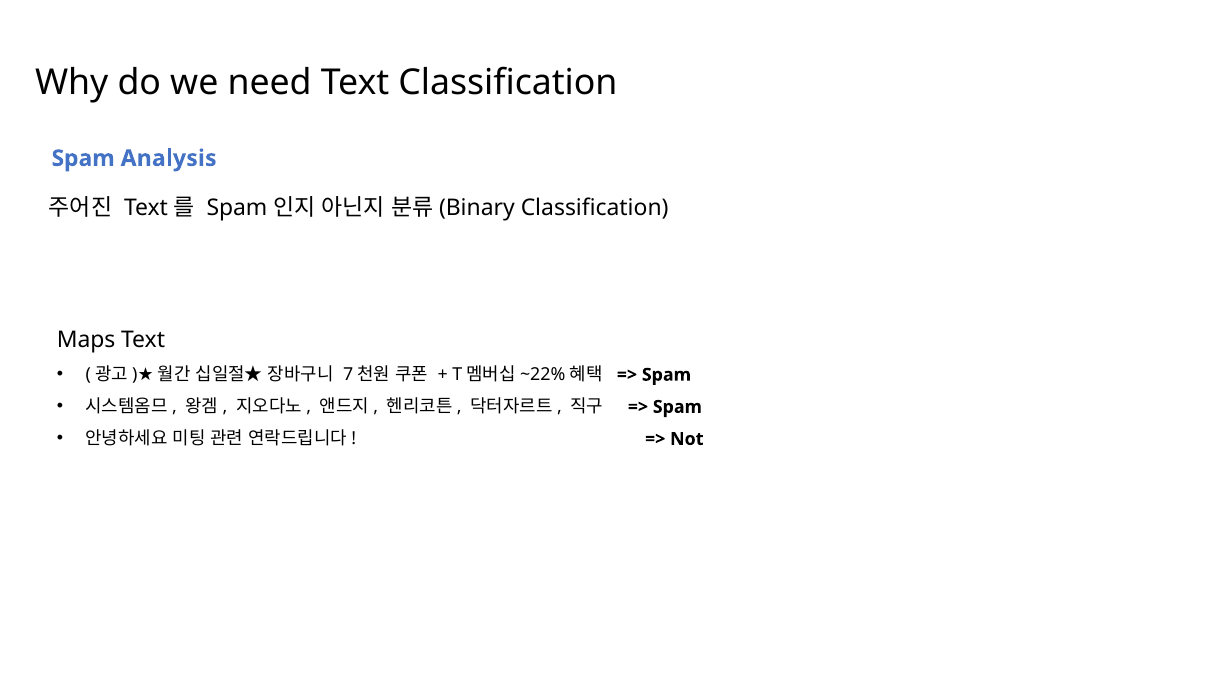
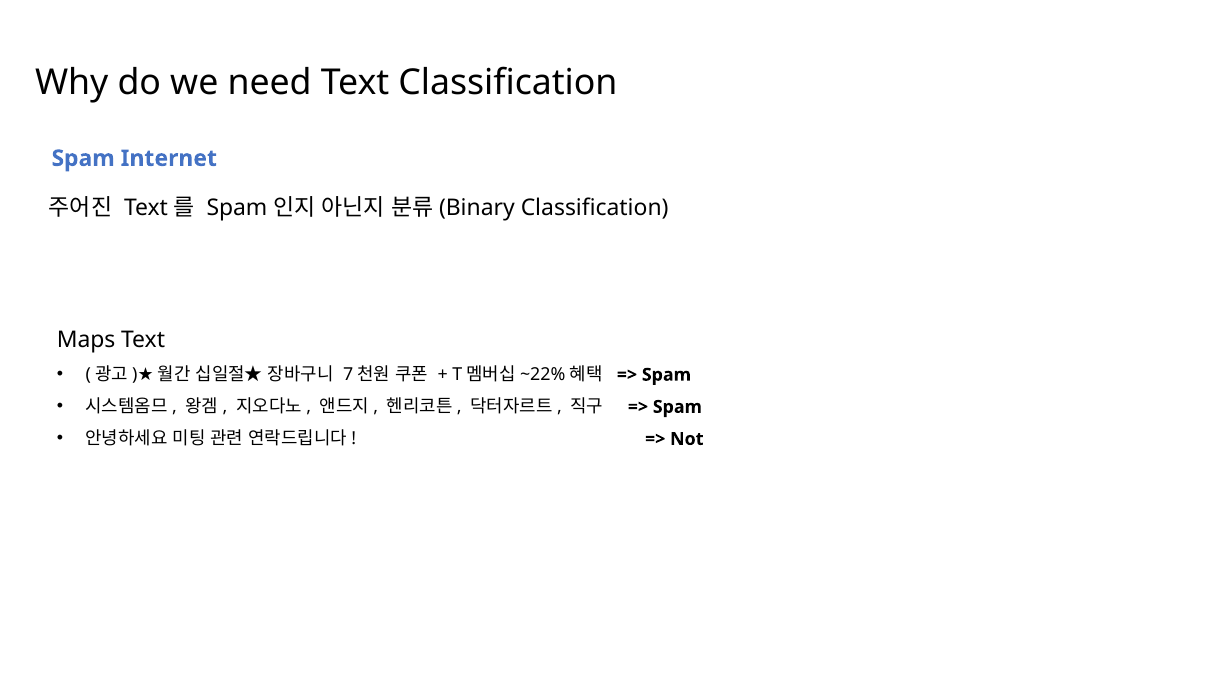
Analysis: Analysis -> Internet (169, 158)
